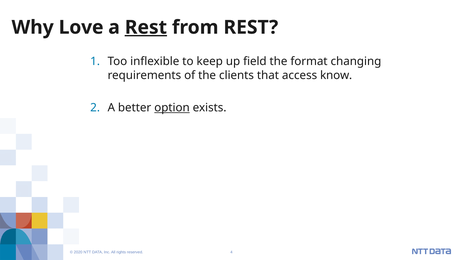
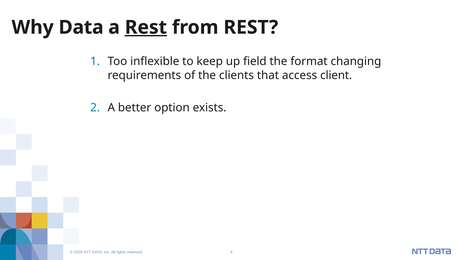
Why Love: Love -> Data (81, 27)
know: know -> client (336, 75)
option underline: present -> none (172, 108)
